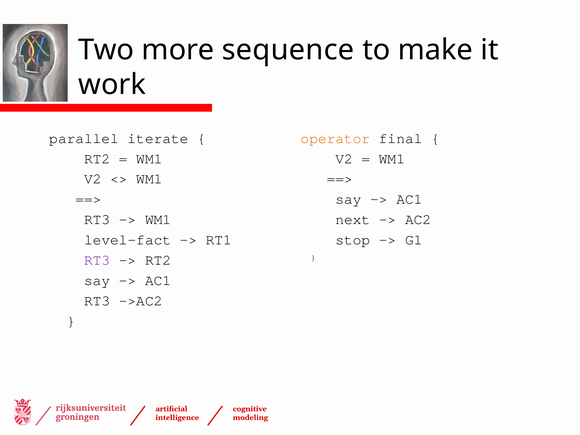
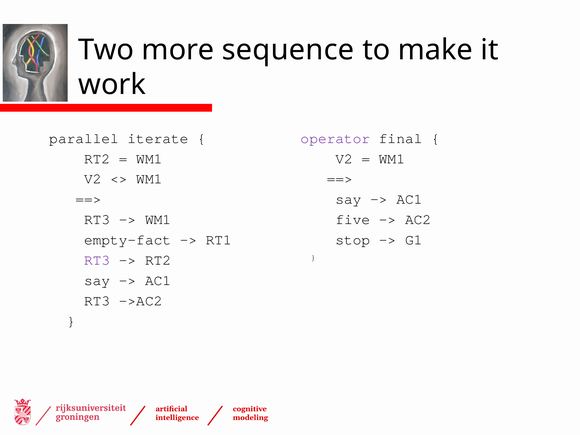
operator colour: orange -> purple (335, 138)
next: next -> five (353, 219)
level-fact: level-fact -> empty-fact (128, 240)
